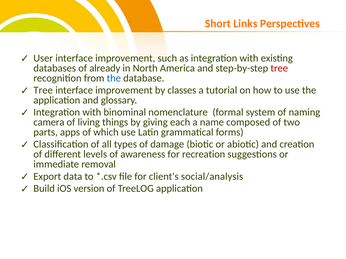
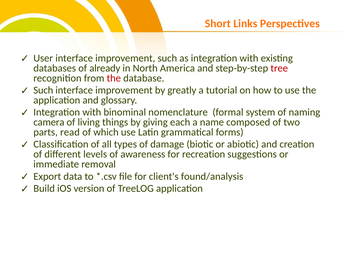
the colour: blue -> red (114, 78)
Tree: Tree -> Such (43, 90)
classes: classes -> greatly (182, 90)
apps: apps -> read (70, 132)
social/analysis: social/analysis -> found/analysis (212, 177)
